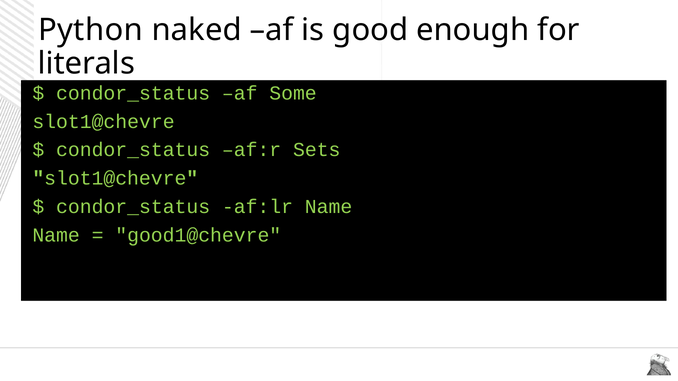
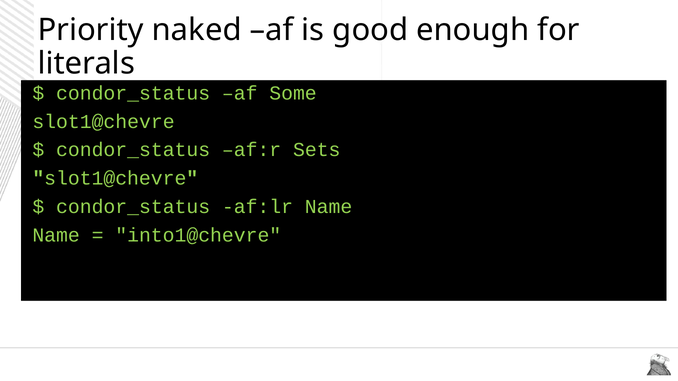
Python: Python -> Priority (91, 30)
good1@chevre: good1@chevre -> into1@chevre (198, 235)
